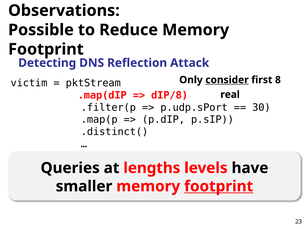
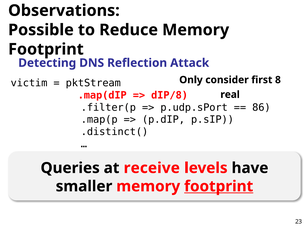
consider underline: present -> none (227, 80)
30: 30 -> 86 (261, 107)
lengths: lengths -> receive (152, 168)
